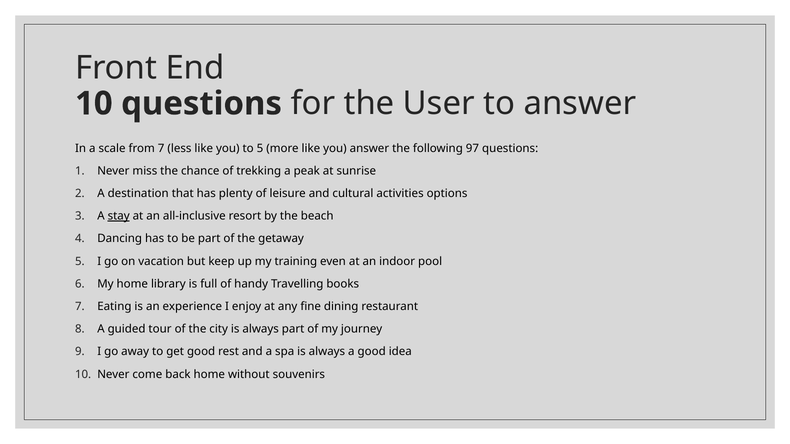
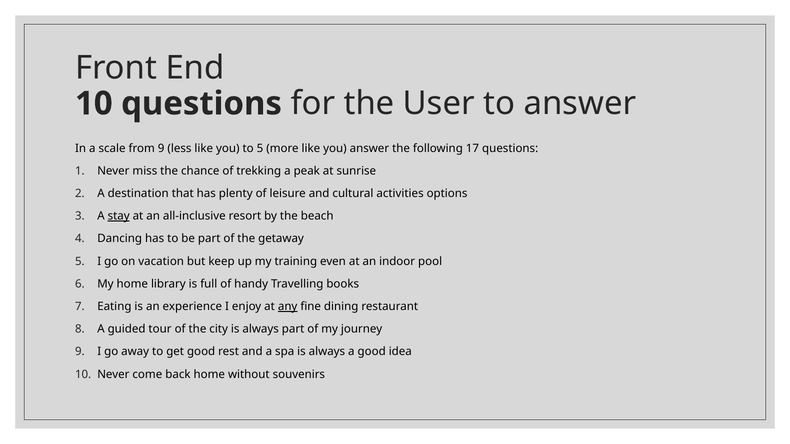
from 7: 7 -> 9 (161, 148)
97: 97 -> 17 (472, 148)
any underline: none -> present (288, 307)
